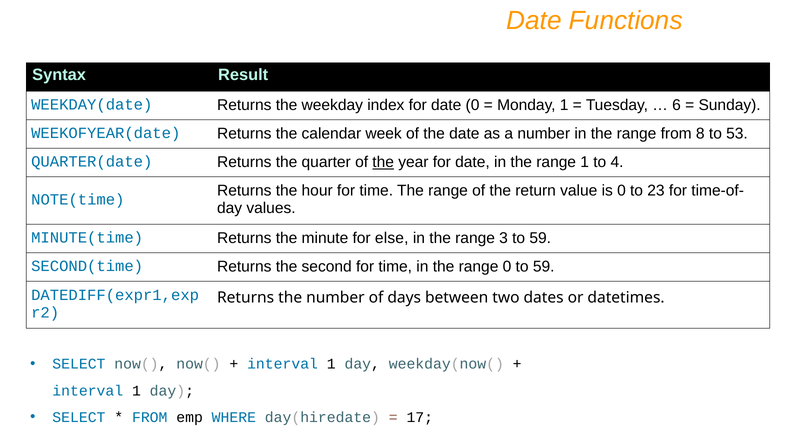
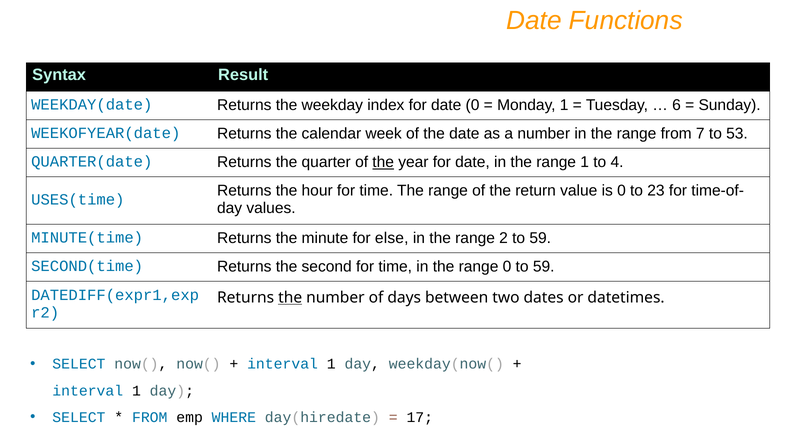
8: 8 -> 7 (700, 133)
NOTE(time: NOTE(time -> USES(time (78, 199)
3: 3 -> 2 (504, 238)
the underline: none -> present (290, 297)
